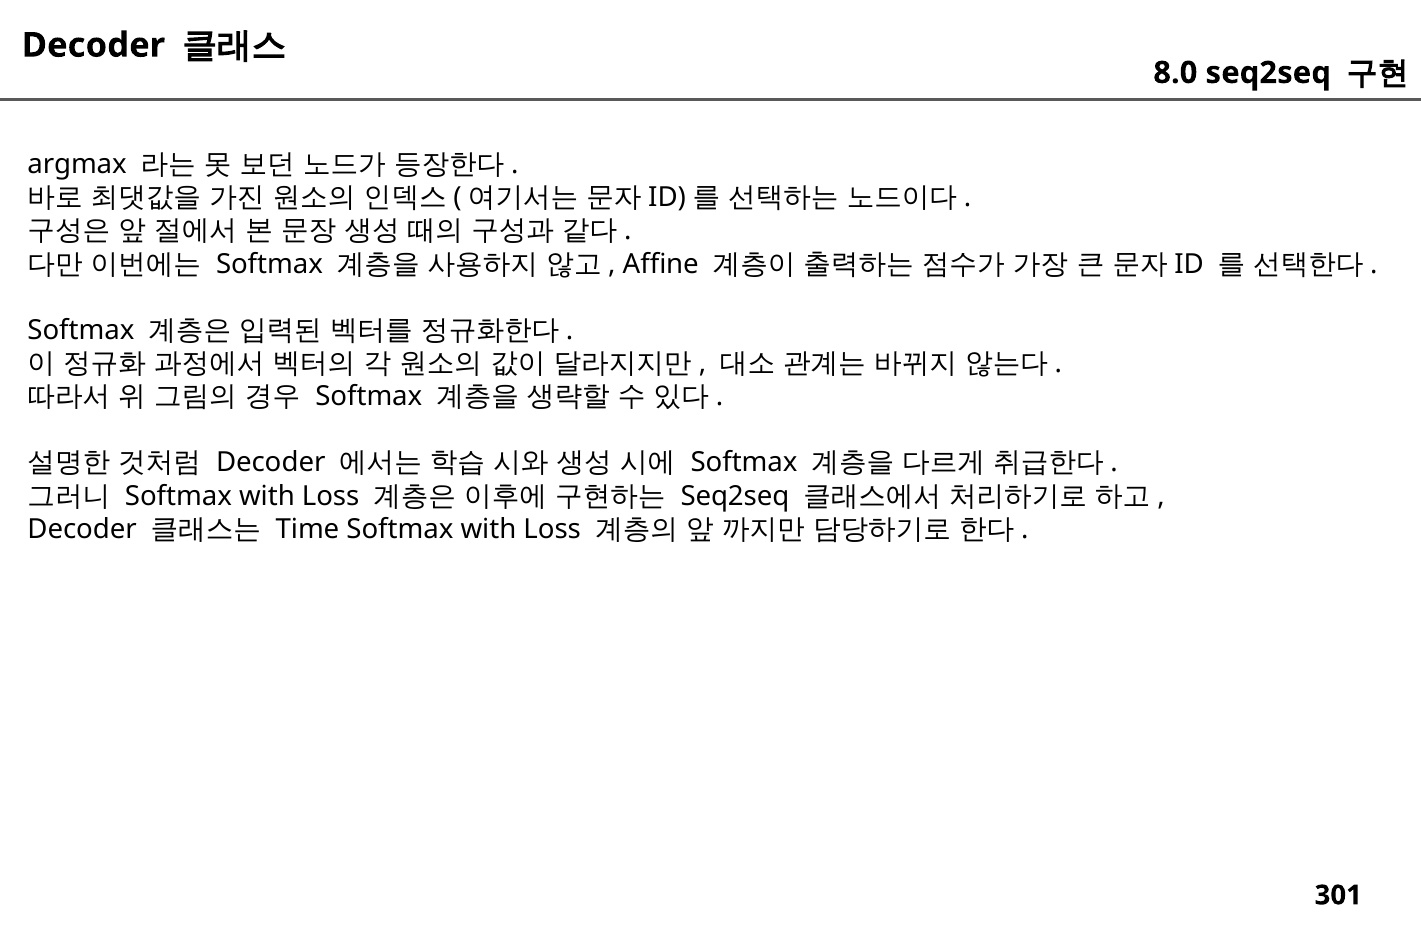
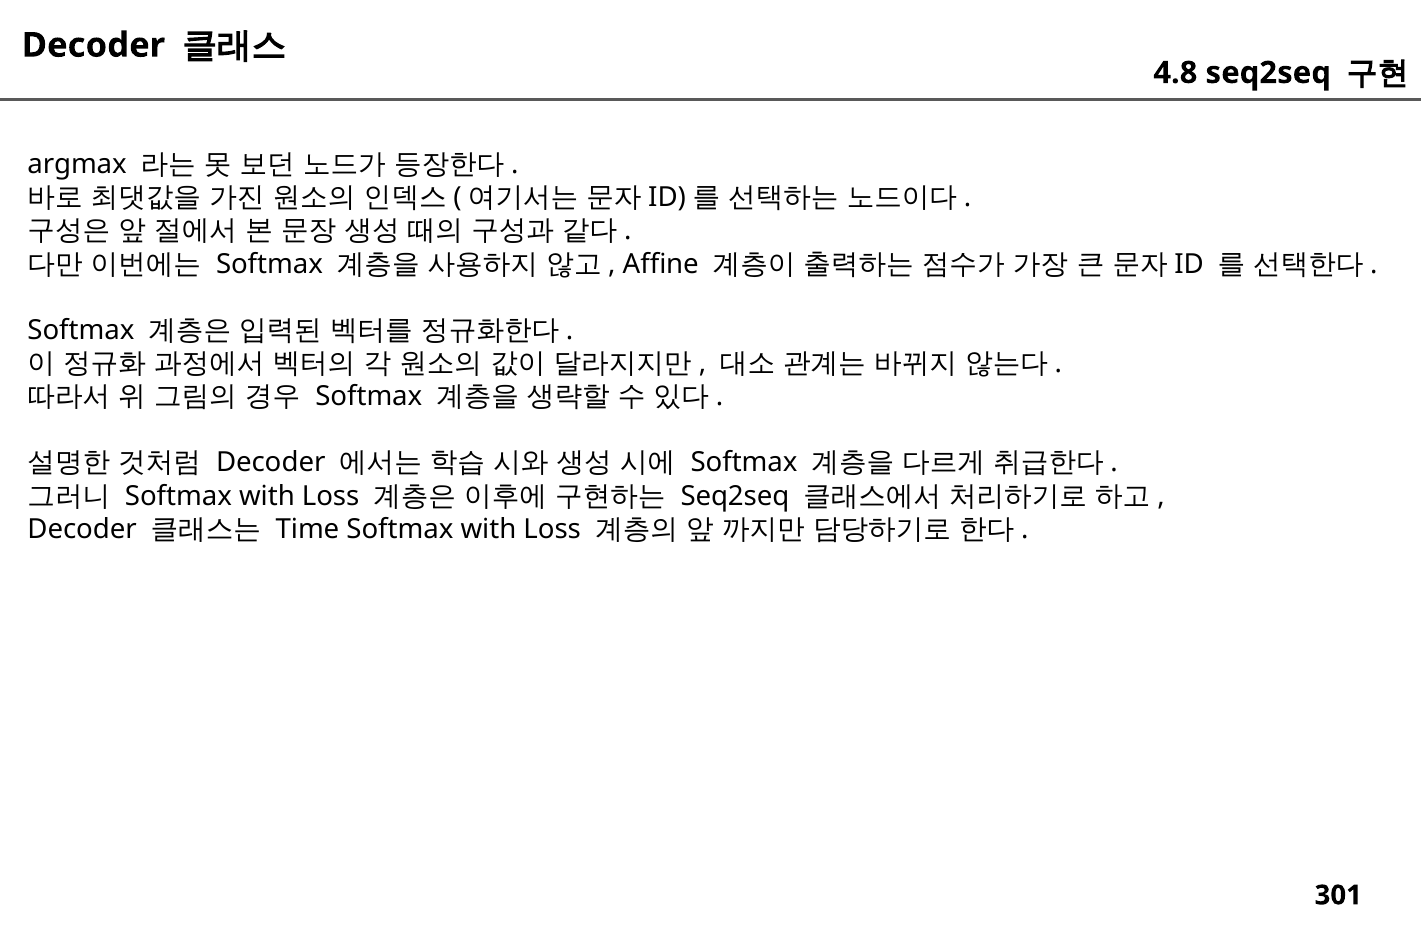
8.0: 8.0 -> 4.8 (1175, 73)
